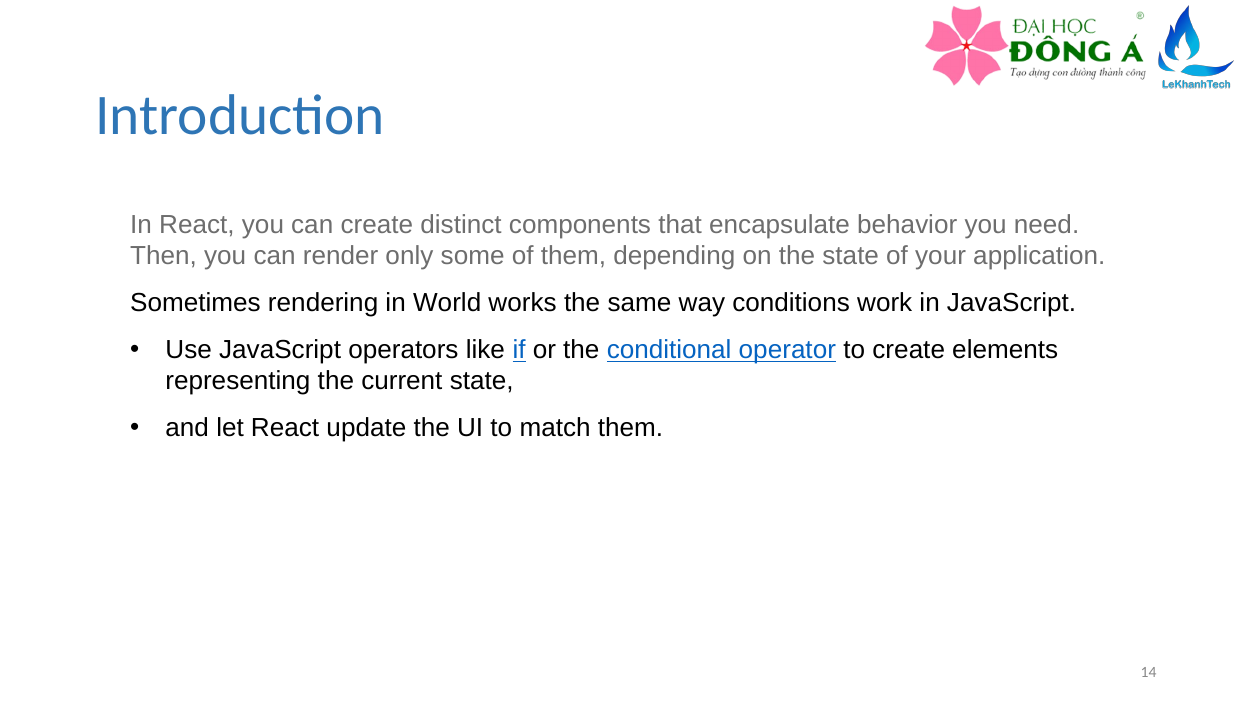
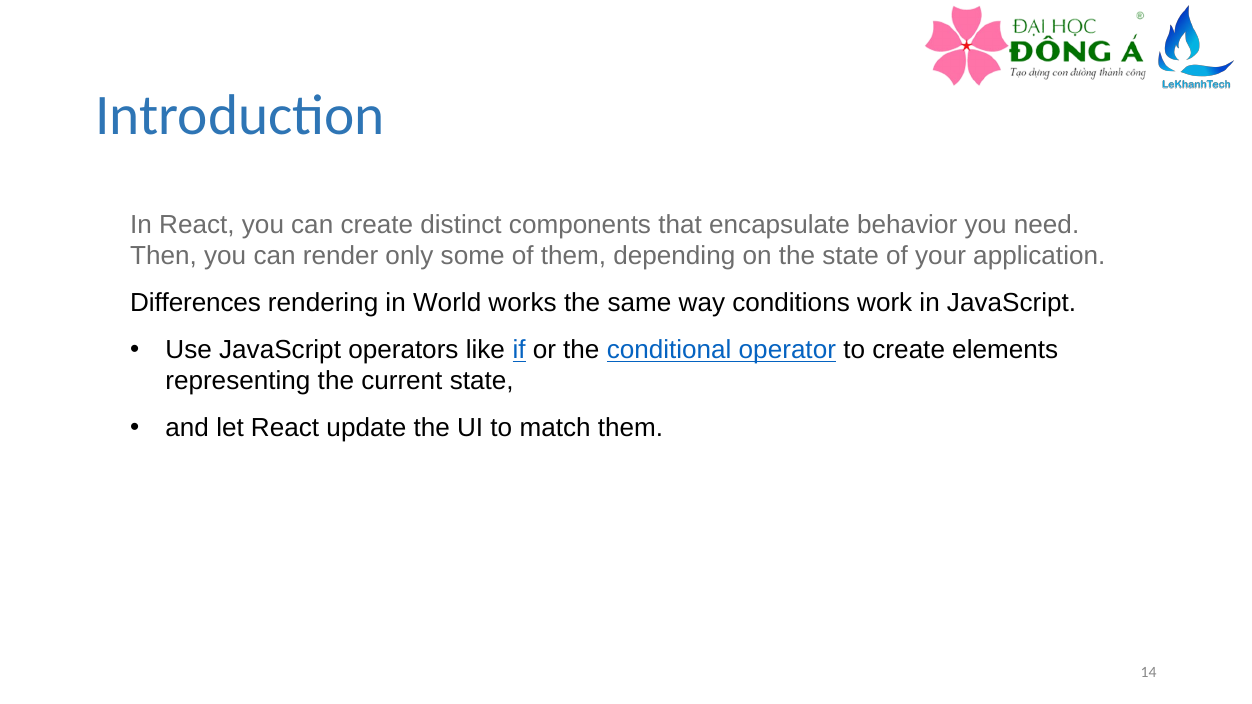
Sometimes: Sometimes -> Differences (196, 303)
